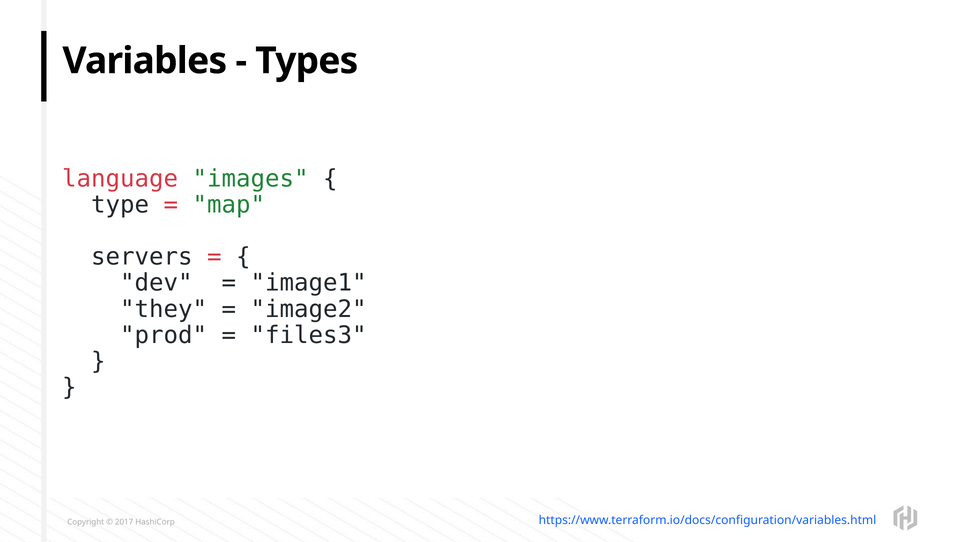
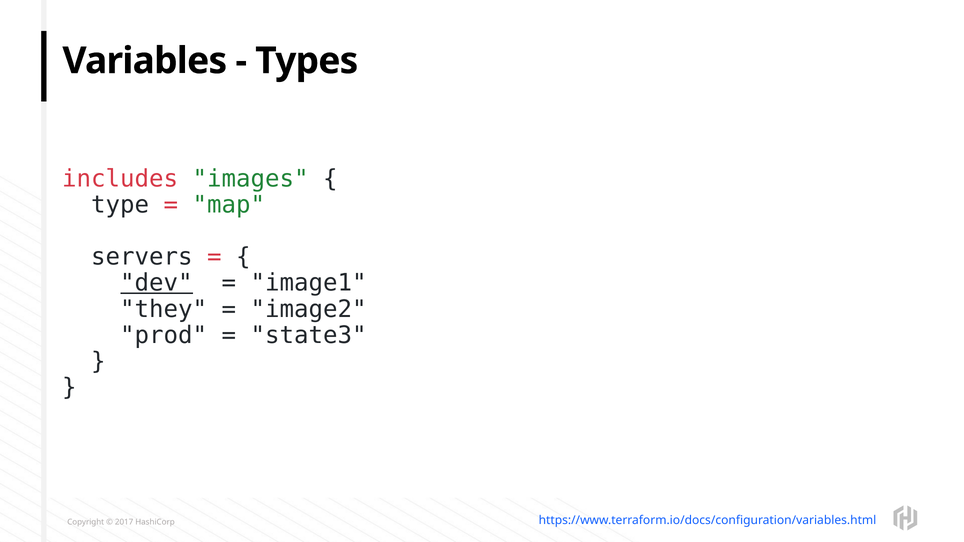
language: language -> includes (120, 179)
dev underline: none -> present (157, 283)
files3: files3 -> state3 (309, 335)
